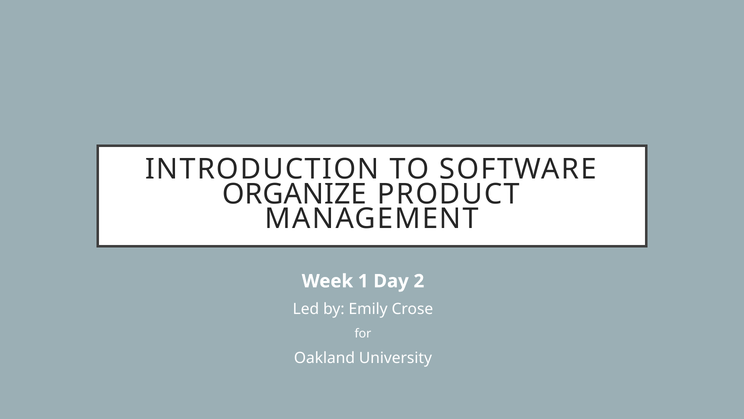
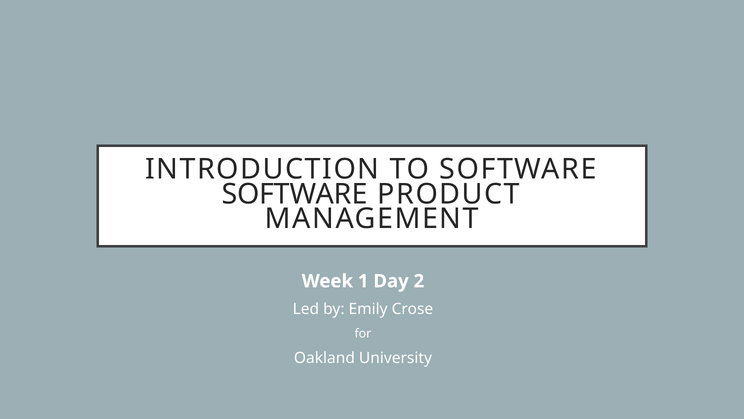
ORGANIZE: ORGANIZE -> SOFTWARE (295, 194)
